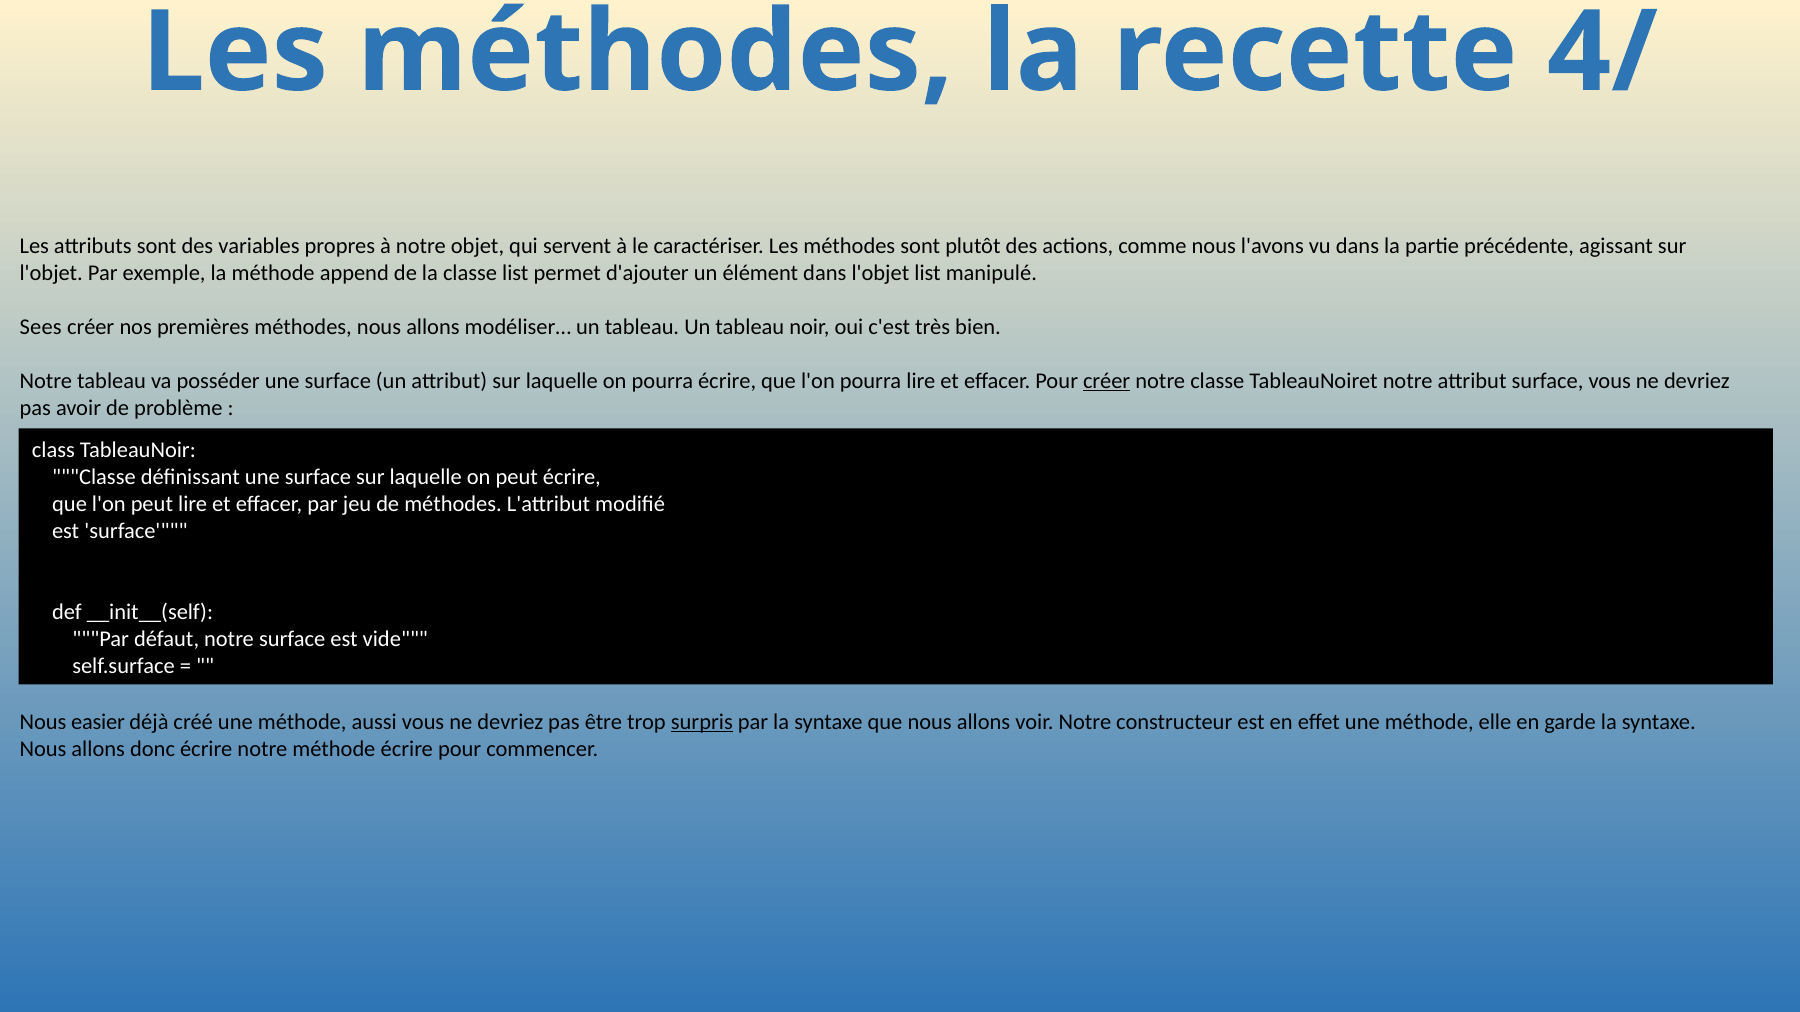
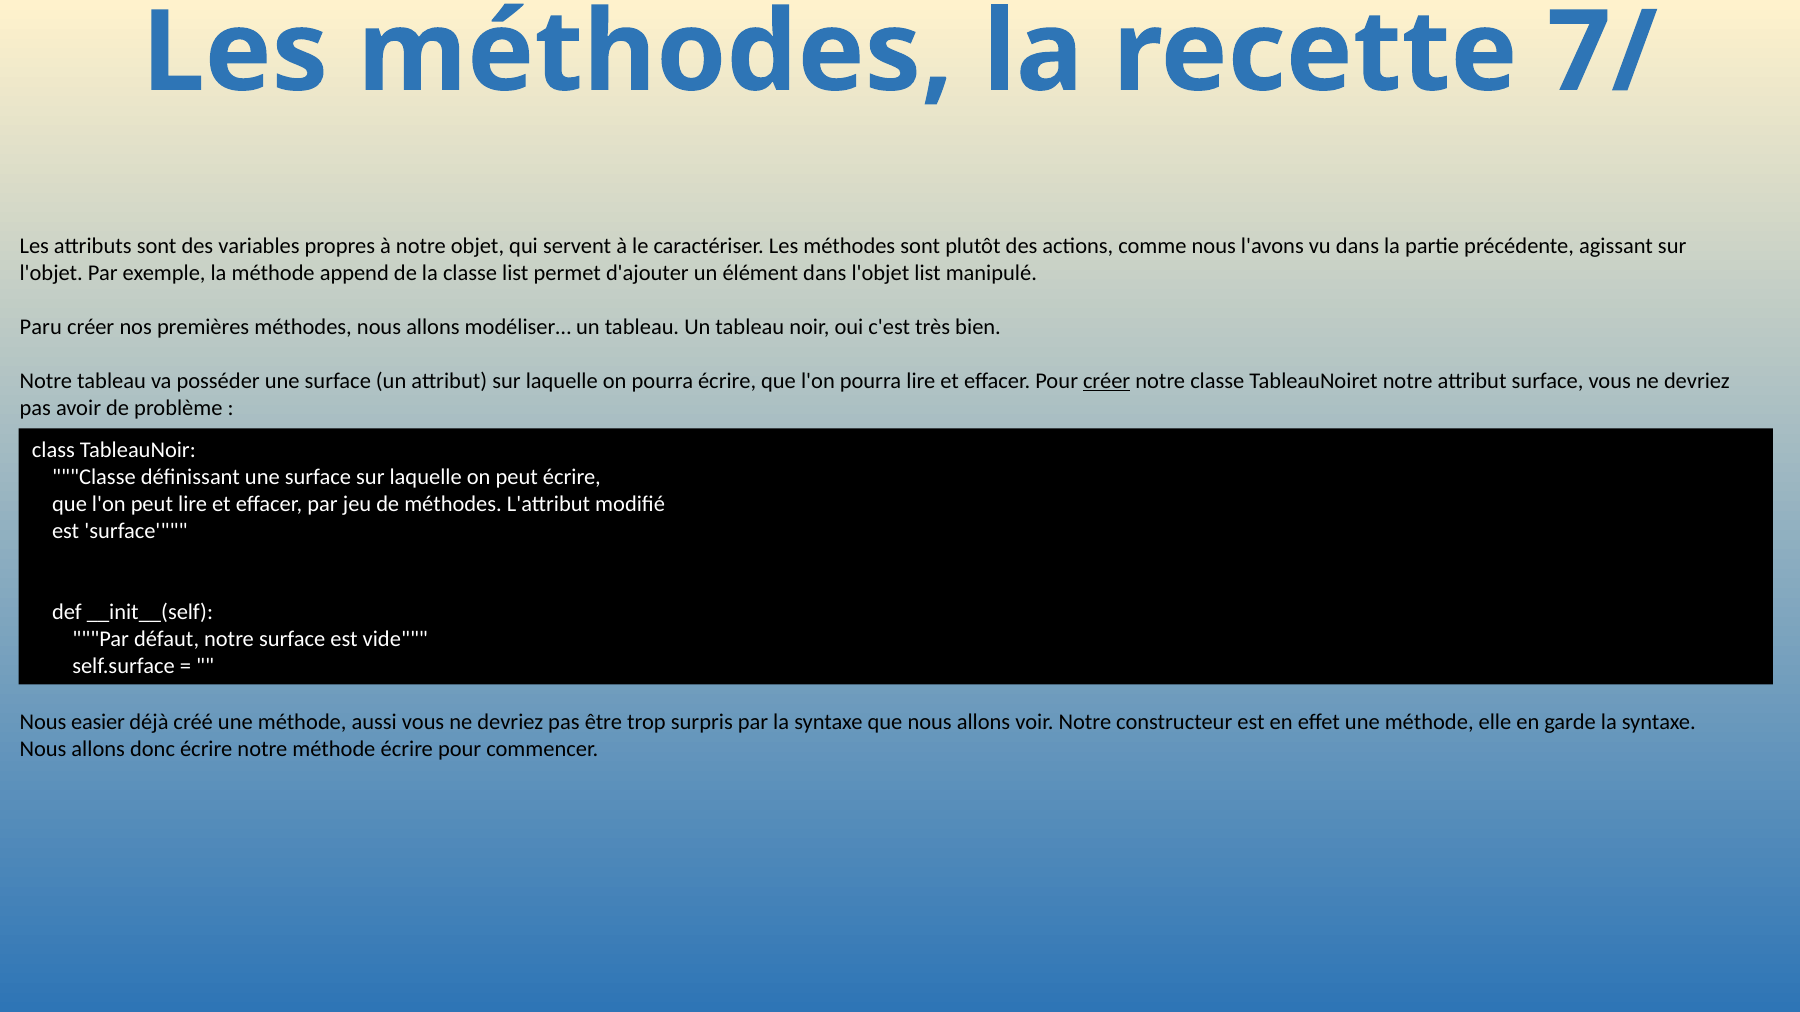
4/: 4/ -> 7/ (1602, 53)
Sees: Sees -> Paru (41, 327)
surpris underline: present -> none (702, 722)
